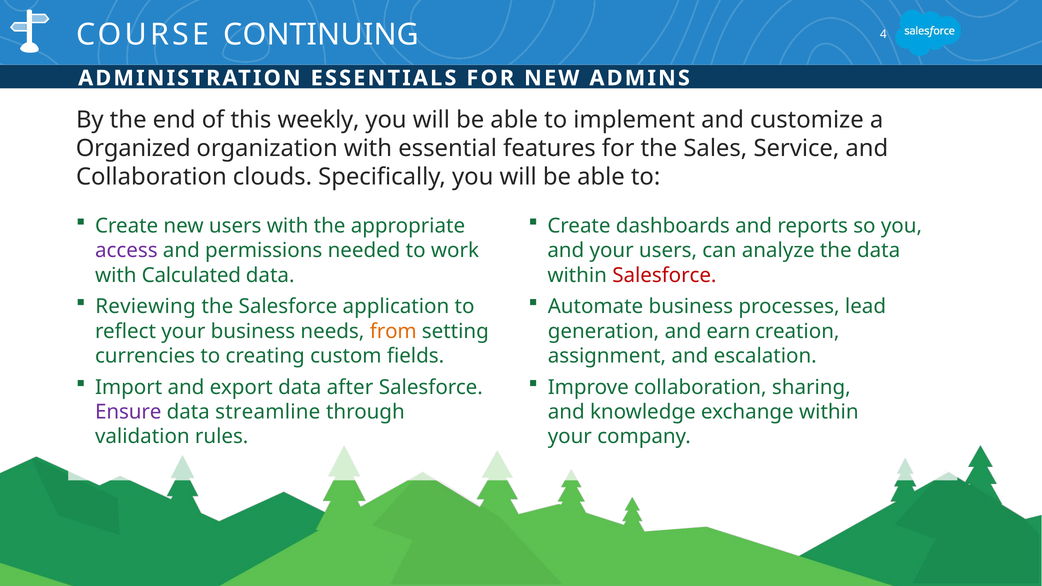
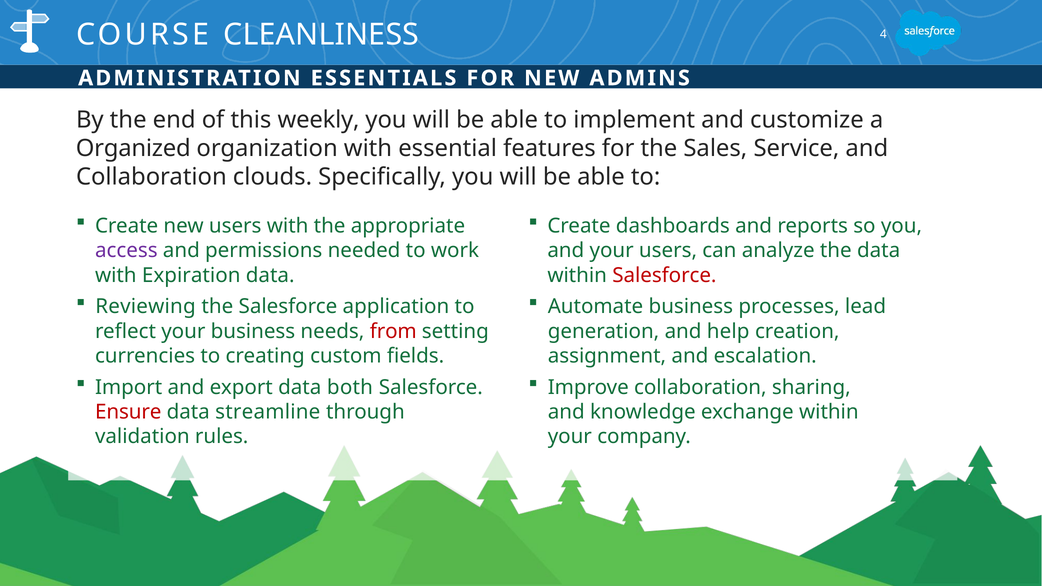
CONTINUING: CONTINUING -> CLEANLINESS (321, 35)
Calculated: Calculated -> Expiration (191, 275)
from colour: orange -> red (393, 331)
earn: earn -> help (728, 331)
after: after -> both (350, 387)
Ensure colour: purple -> red (128, 412)
